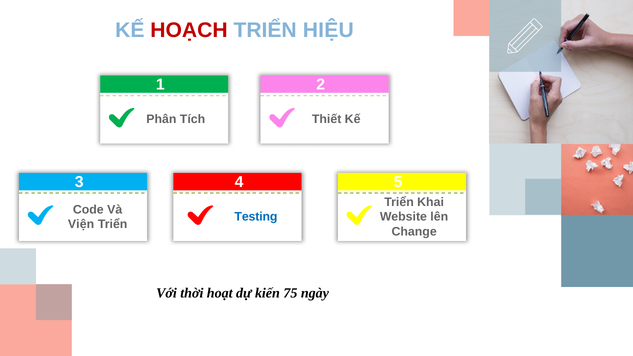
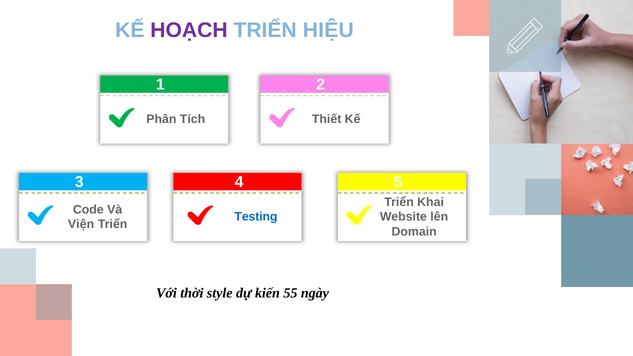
HOẠCH colour: red -> purple (189, 30)
Change: Change -> Domain (414, 232)
hoạt: hoạt -> style (220, 293)
75: 75 -> 55 (290, 293)
